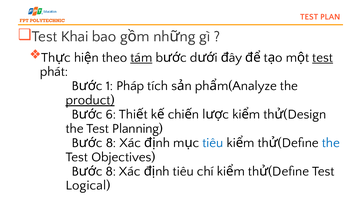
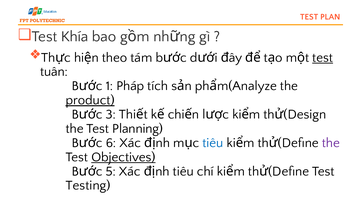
Khai: Khai -> Khía (75, 36)
tám underline: present -> none (141, 57)
phát: phát -> tuân (54, 72)
6: 6 -> 3 (111, 114)
8: 8 -> 6 (111, 143)
the colour: blue -> purple (331, 143)
Objectives underline: none -> present (123, 157)
8: 8 -> 5 (111, 171)
Logical: Logical -> Testing (88, 185)
